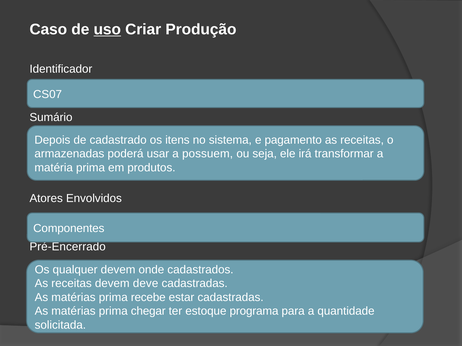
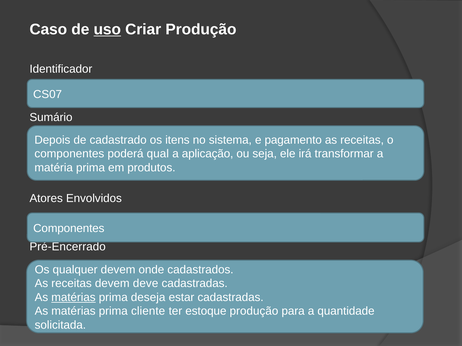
armazenadas: armazenadas -> componentes (69, 154)
usar: usar -> qual (158, 154)
possuem: possuem -> aplicação (208, 154)
matérias underline: none -> present (73, 298)
recebe: recebe -> deseja (148, 298)
chegar: chegar -> cliente (148, 312)
estoque programa: programa -> produção (254, 312)
